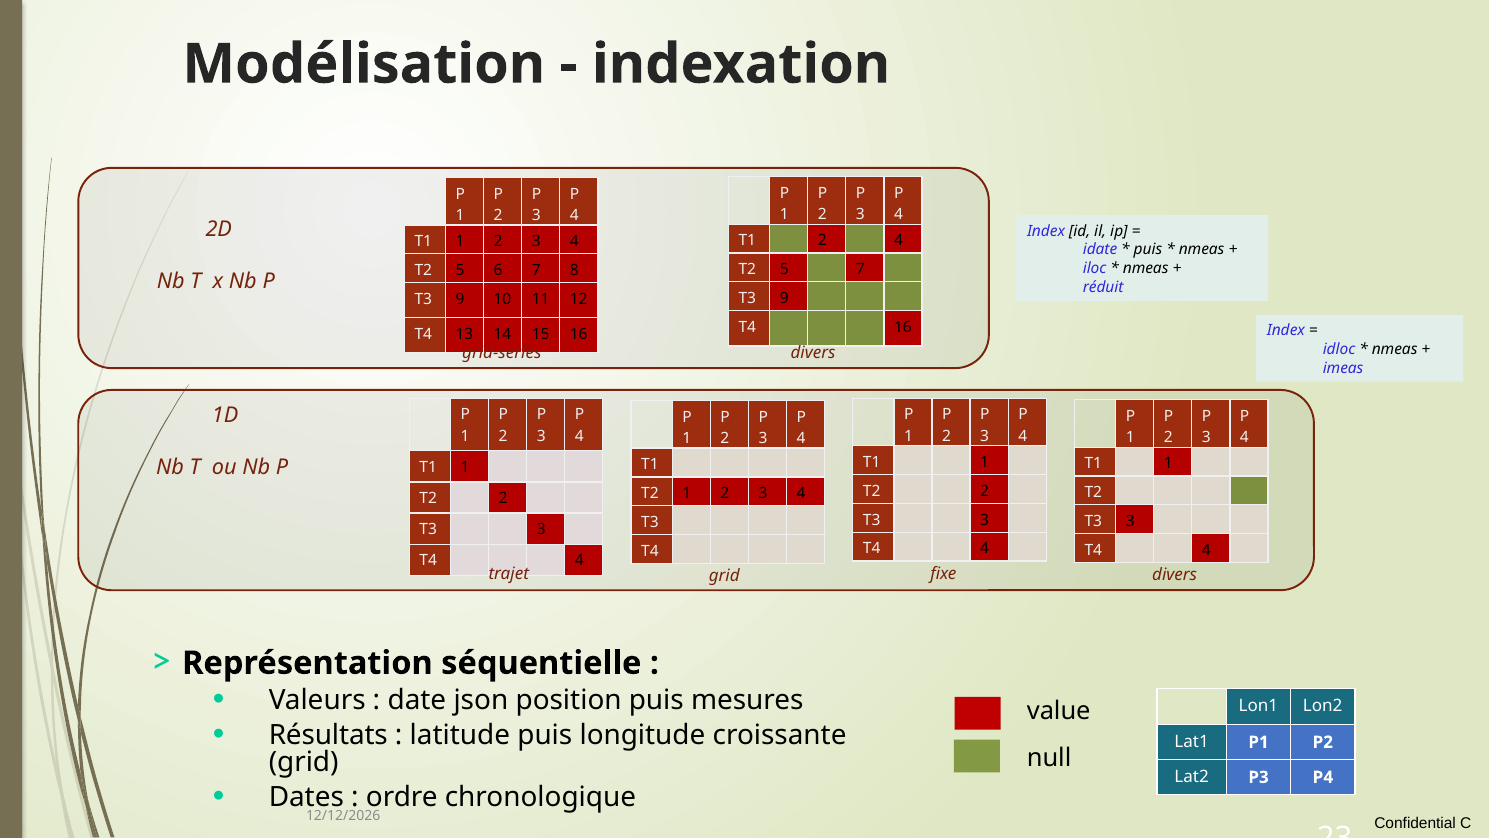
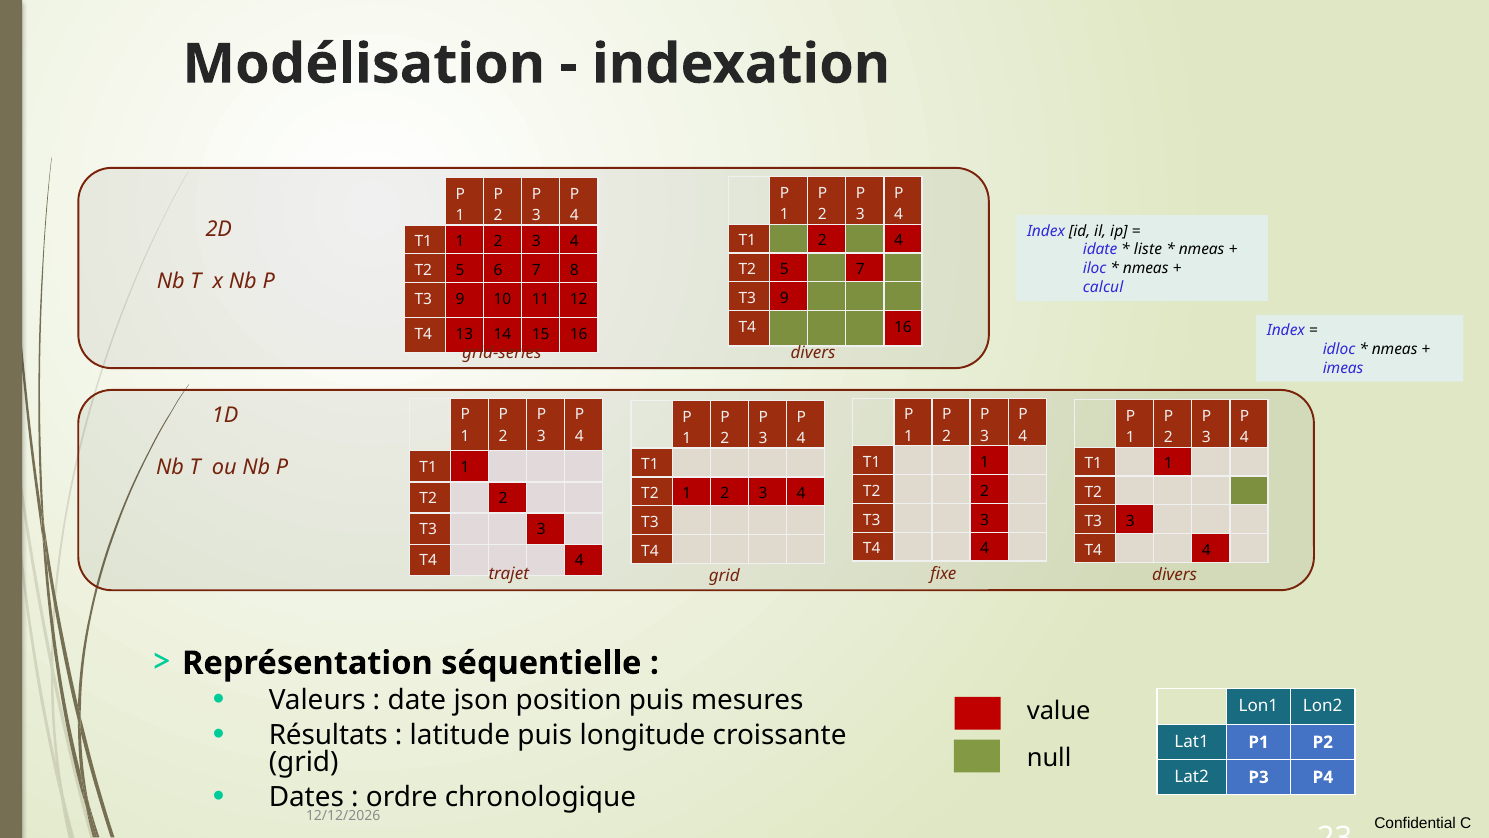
puis: puis -> liste (1148, 250)
réduit: réduit -> calcul (1103, 287)
